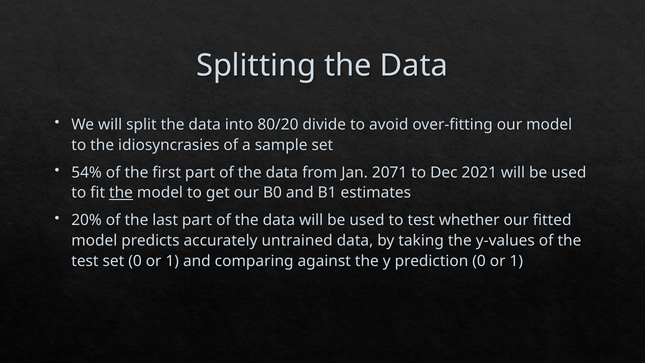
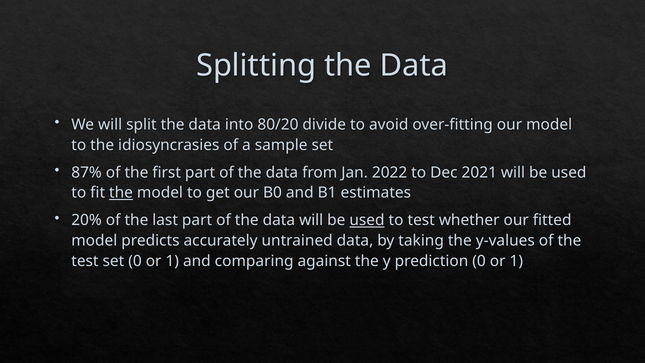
54%: 54% -> 87% (87, 172)
2071: 2071 -> 2022 (390, 172)
used underline: none -> present (367, 220)
